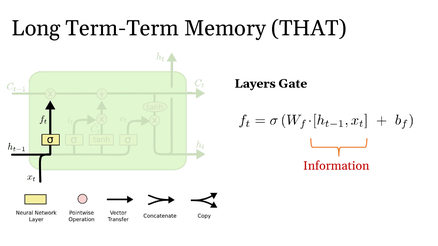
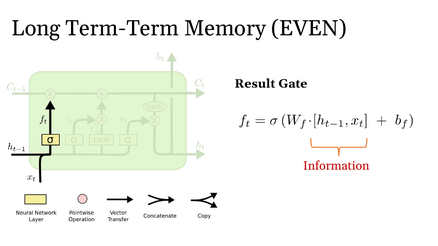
THAT: THAT -> EVEN (309, 28)
Layers: Layers -> Result (255, 84)
